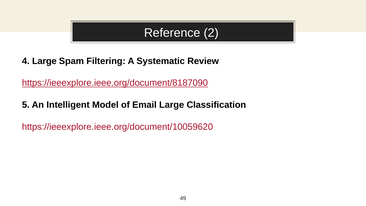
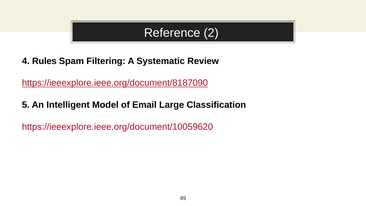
4 Large: Large -> Rules (44, 61)
